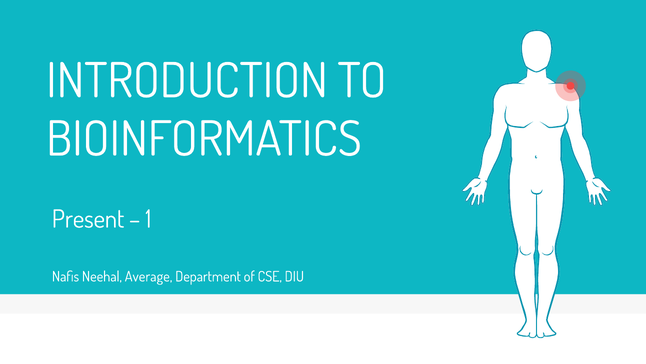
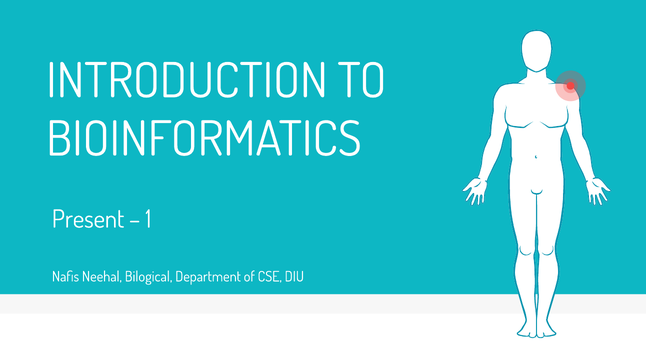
Average: Average -> Bilogical (149, 276)
